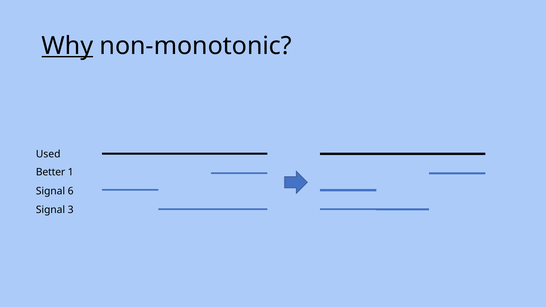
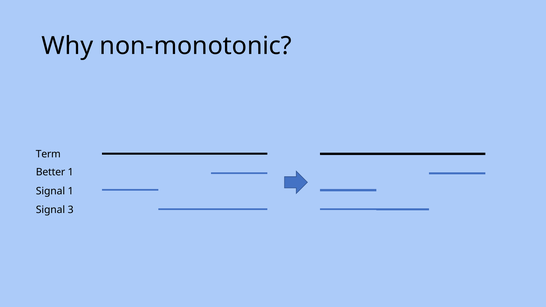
Why underline: present -> none (67, 46)
Used: Used -> Term (48, 154)
Signal 6: 6 -> 1 (71, 191)
